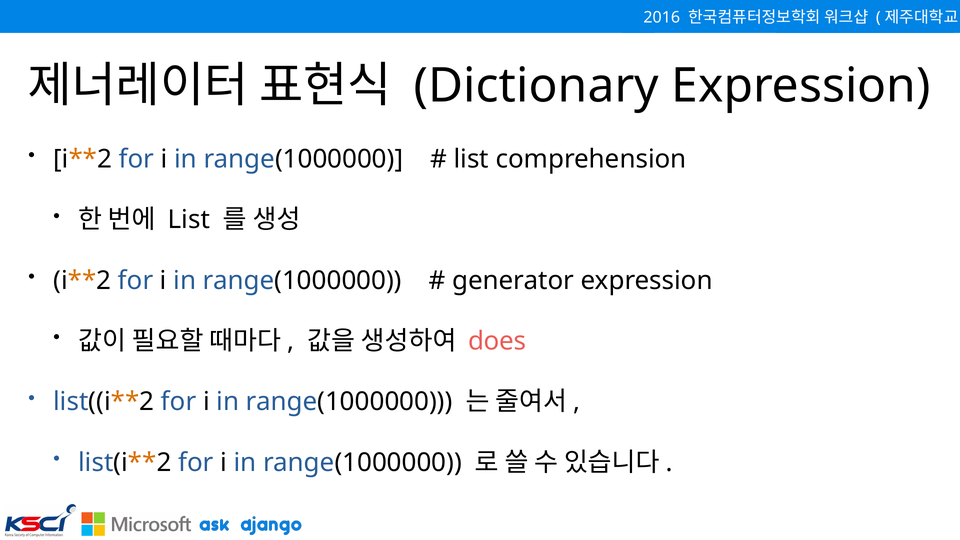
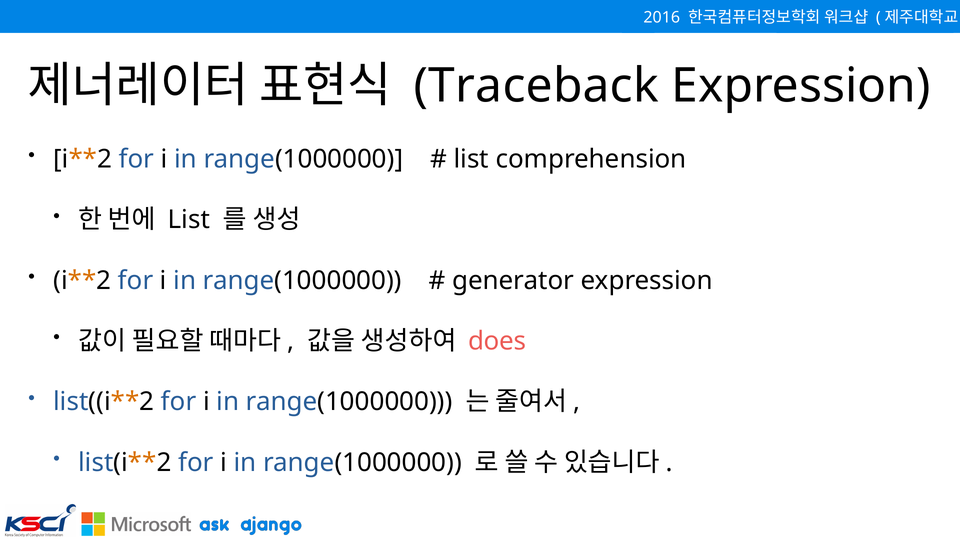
Dictionary: Dictionary -> Traceback (536, 86)
